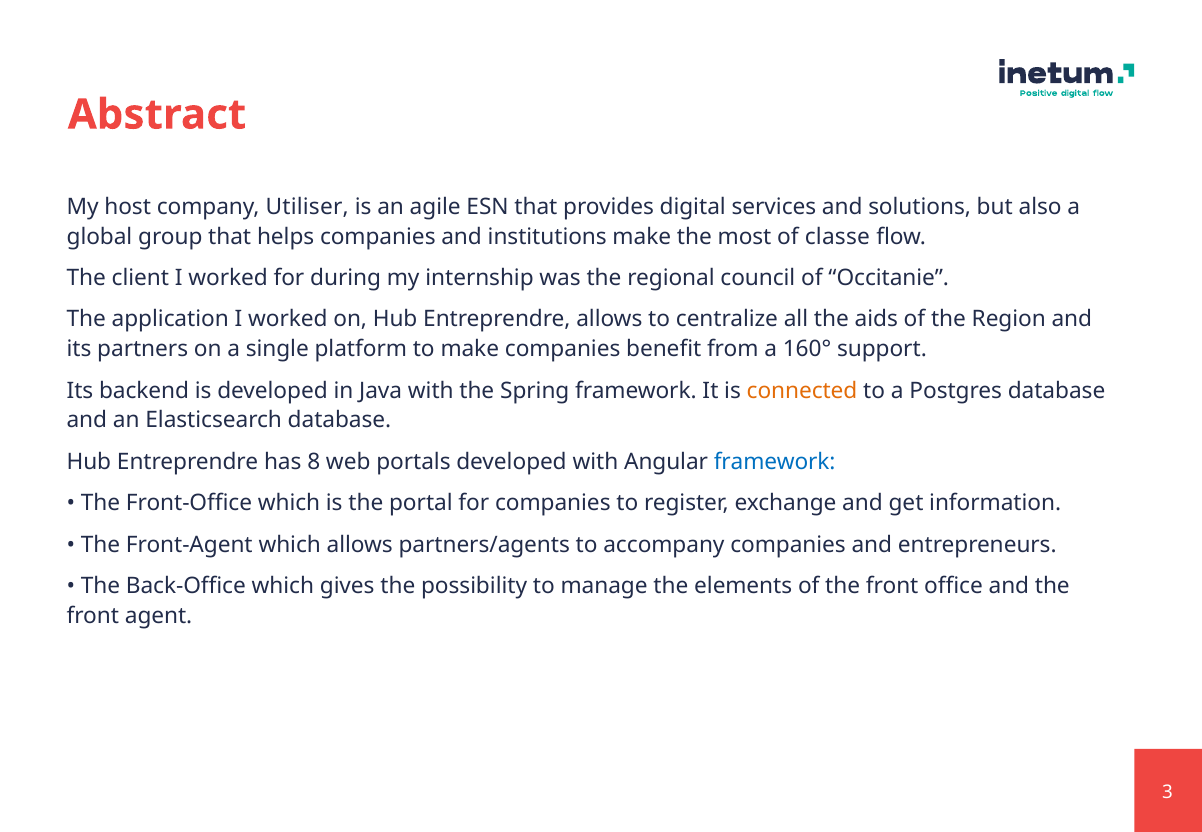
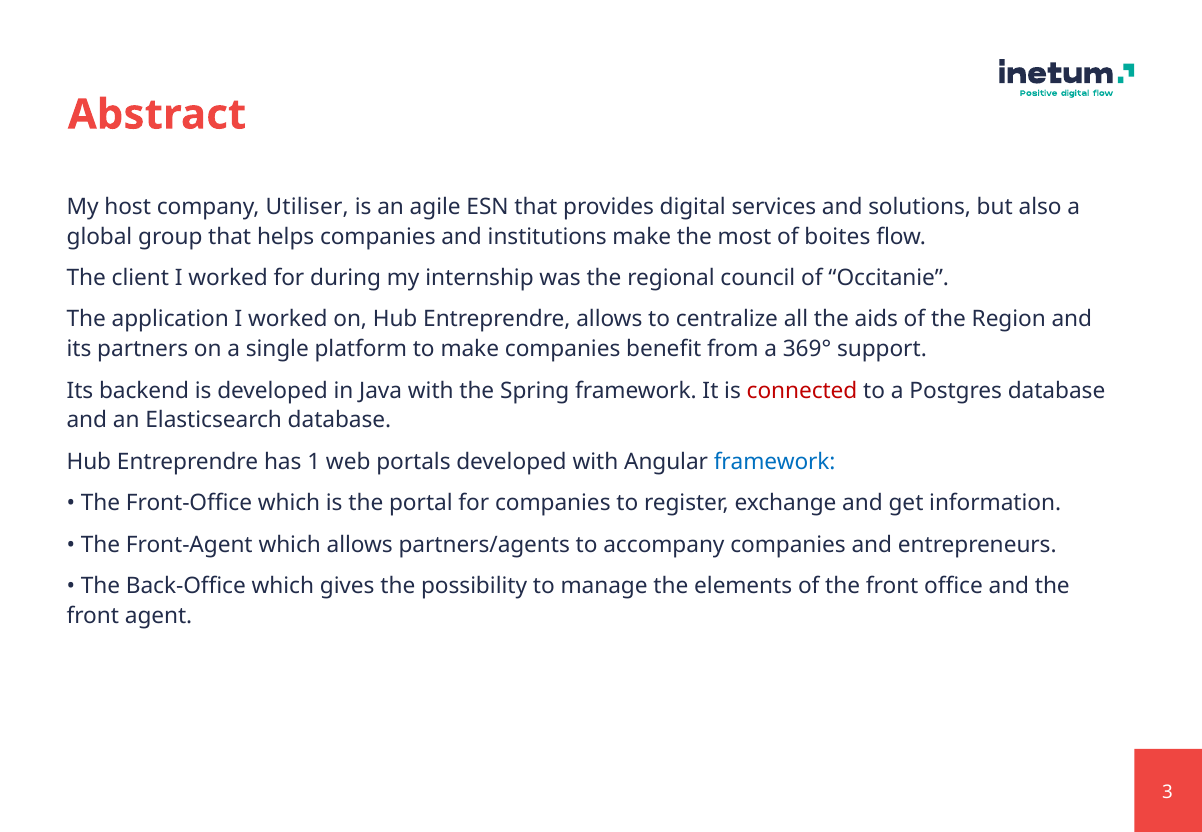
classe: classe -> boites (837, 237)
160°: 160° -> 369° (807, 349)
connected colour: orange -> red (802, 391)
8: 8 -> 1 (314, 462)
